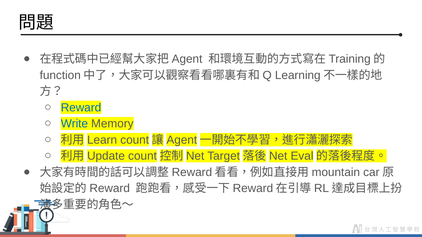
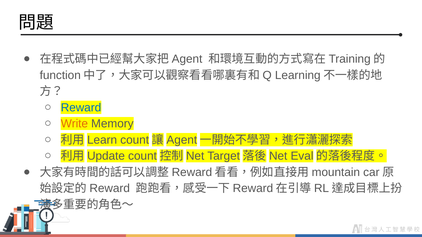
Write colour: blue -> orange (74, 124)
